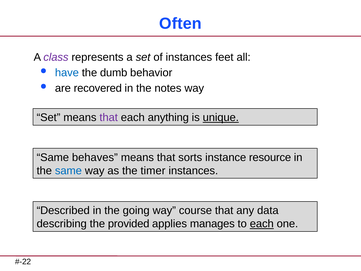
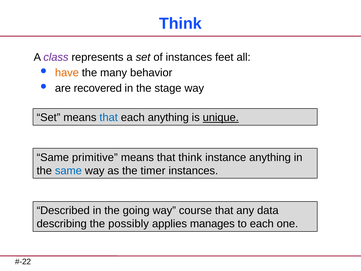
Often: Often -> Think (180, 24)
have colour: blue -> orange (67, 73)
dumb: dumb -> many (114, 73)
notes: notes -> stage (168, 88)
that colour: purple -> blue (109, 117)
behaves: behaves -> primitive (95, 157)
that sorts: sorts -> think (190, 157)
instance resource: resource -> anything (270, 157)
provided: provided -> possibly (129, 224)
each underline: present -> none (262, 224)
